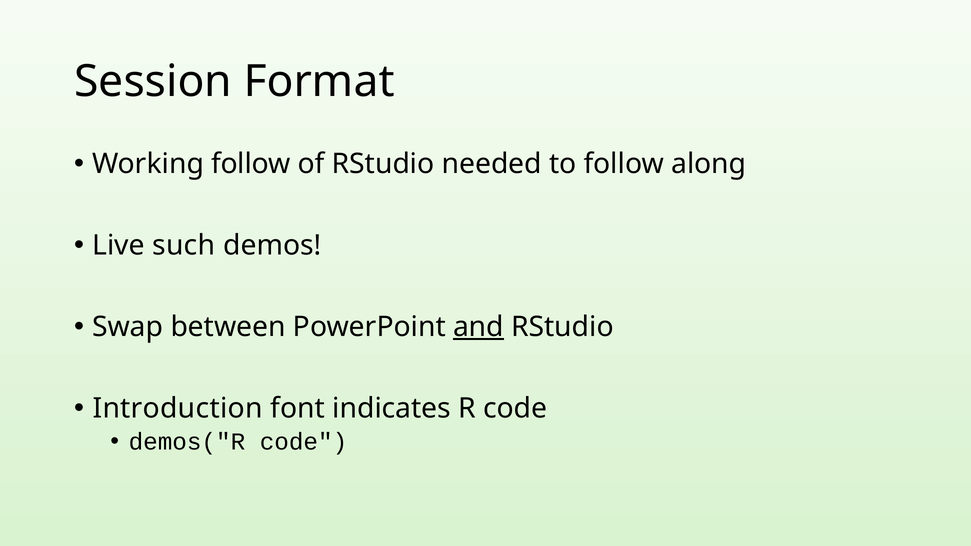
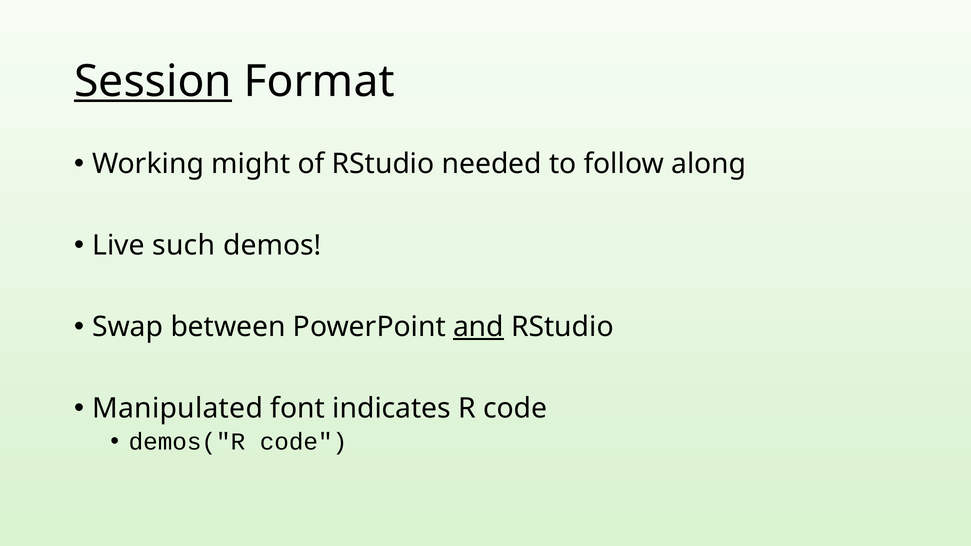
Session underline: none -> present (153, 82)
Working follow: follow -> might (251, 164)
Introduction: Introduction -> Manipulated (178, 408)
